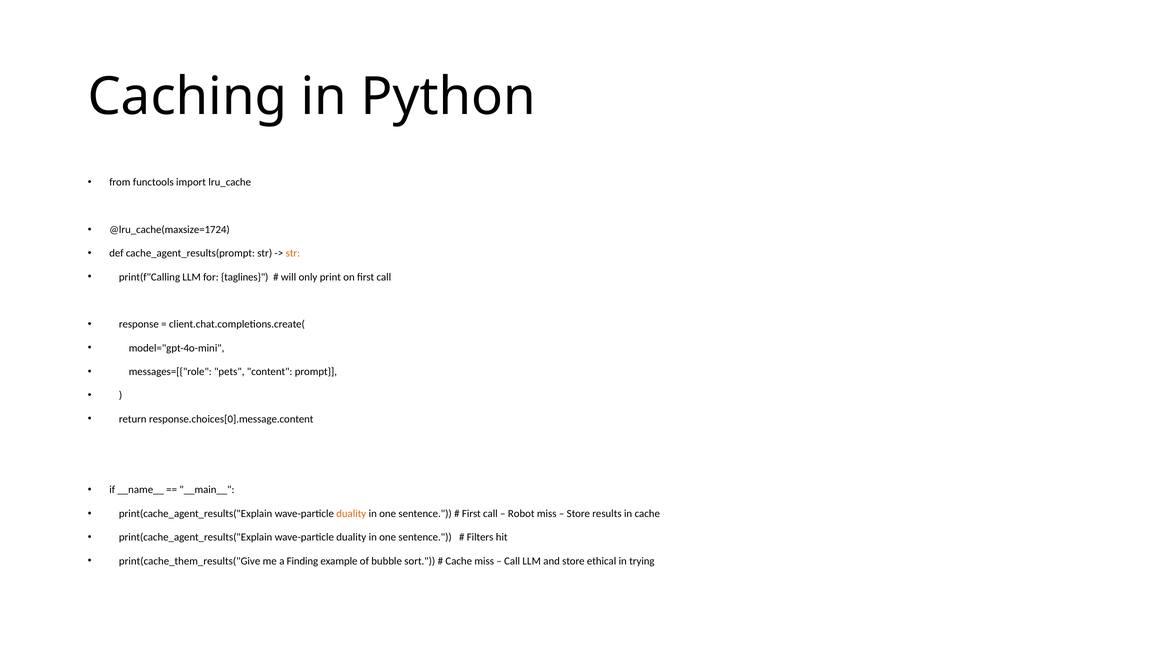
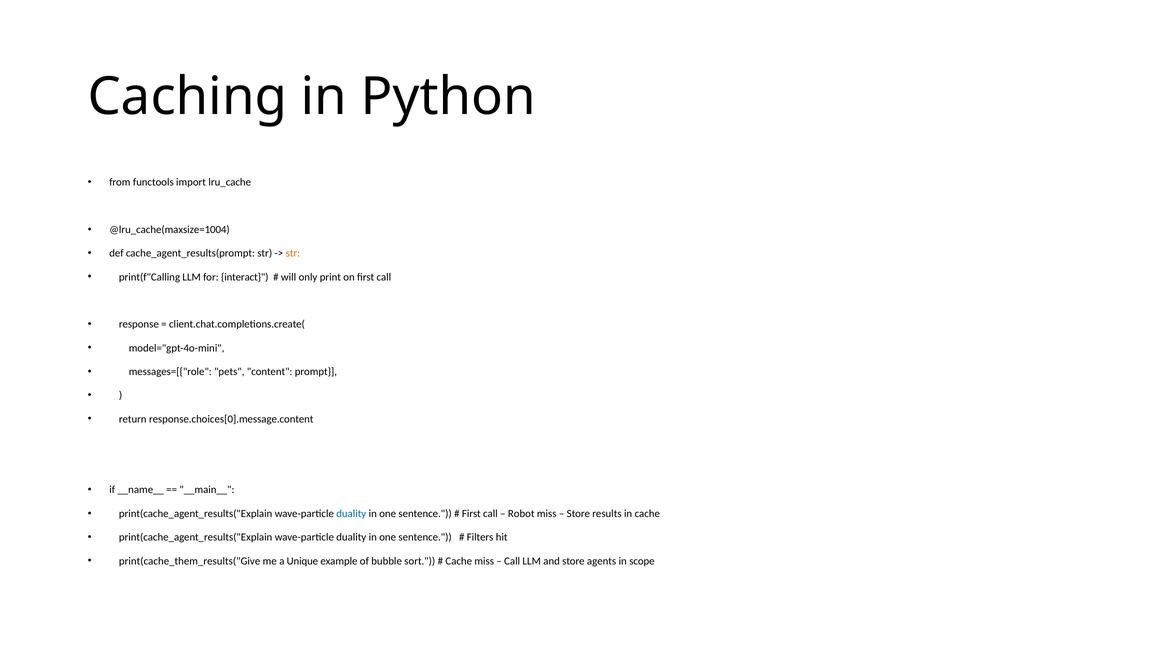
@lru_cache(maxsize=1724: @lru_cache(maxsize=1724 -> @lru_cache(maxsize=1004 (170, 230)
taglines: taglines -> interact (245, 277)
duality colour: orange -> blue (351, 514)
Finding: Finding -> Unique (302, 561)
ethical: ethical -> agents (602, 561)
trying: trying -> scope (642, 561)
